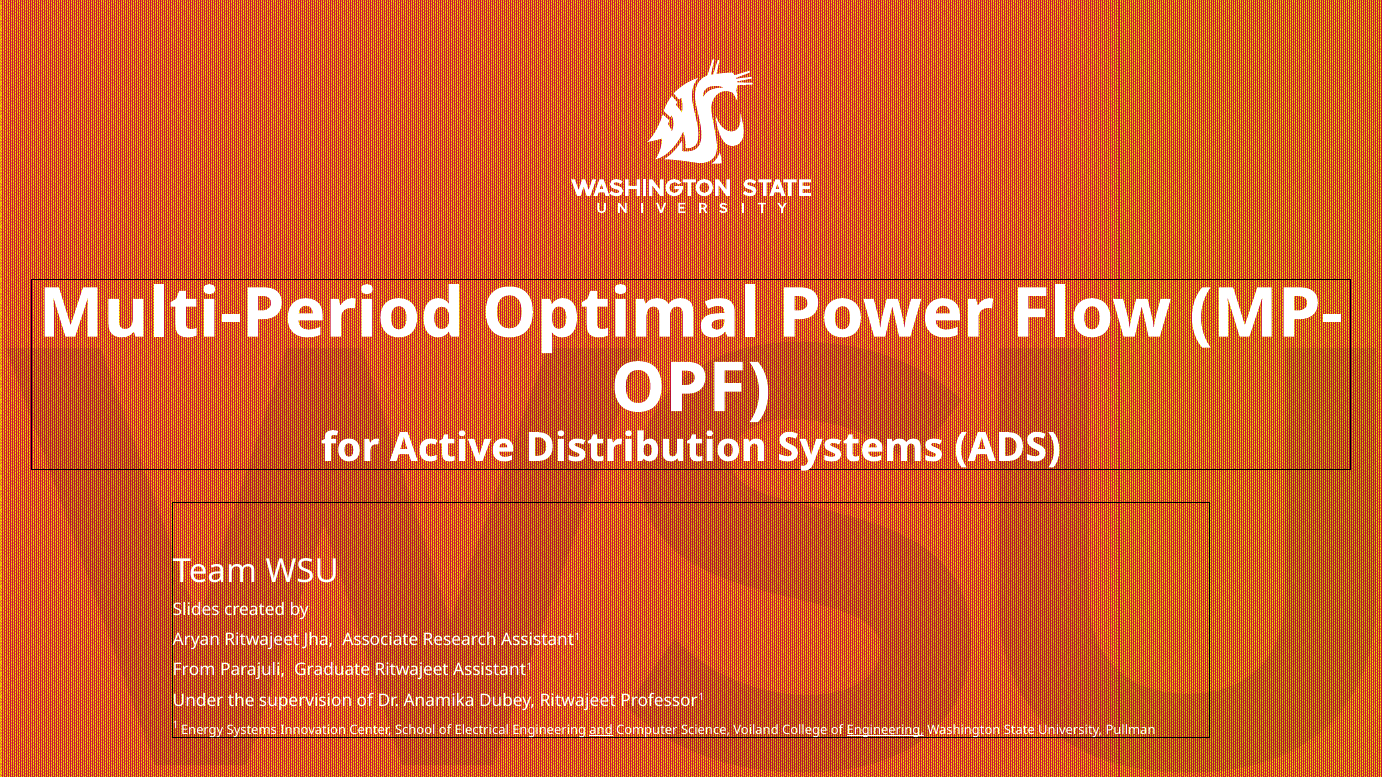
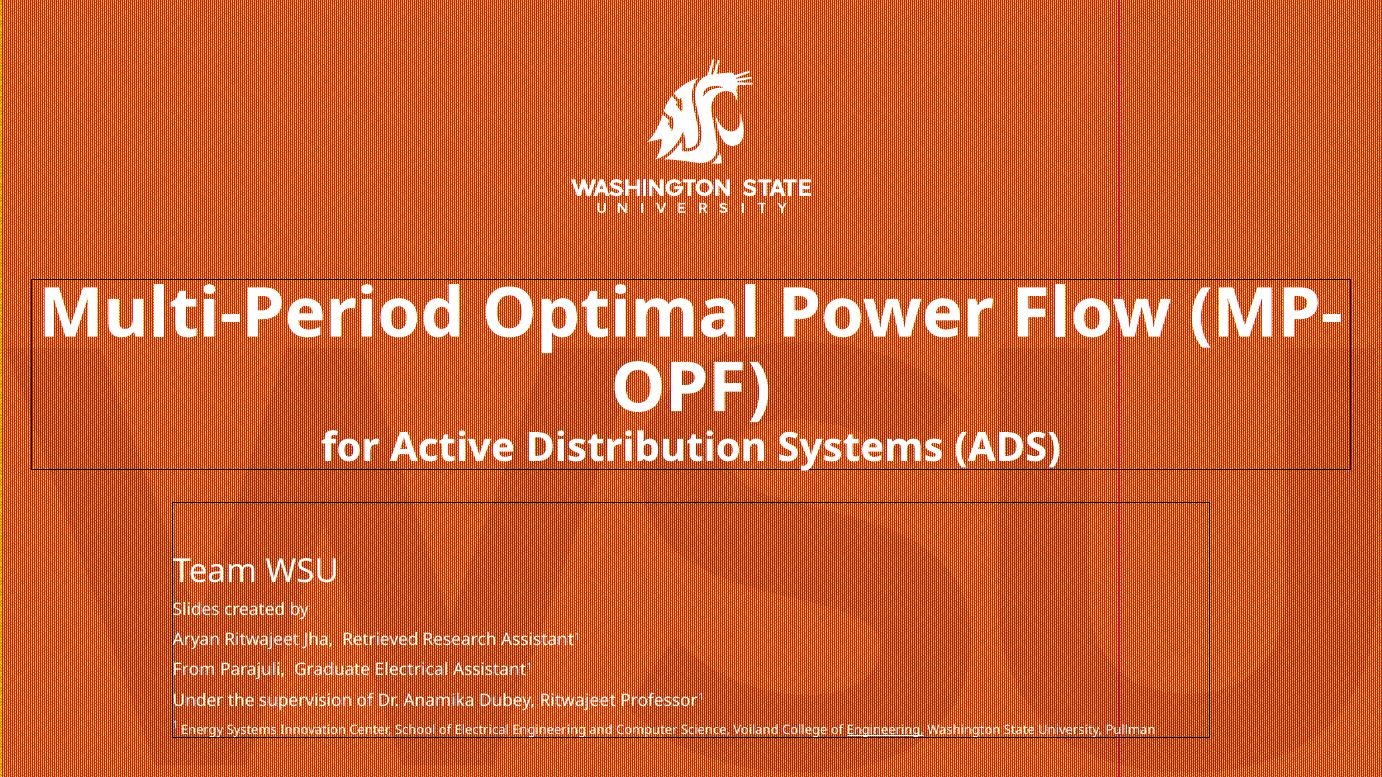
Associate: Associate -> Retrieved (380, 640)
Graduate Ritwajeet: Ritwajeet -> Electrical (412, 671)
and underline: present -> none (601, 730)
